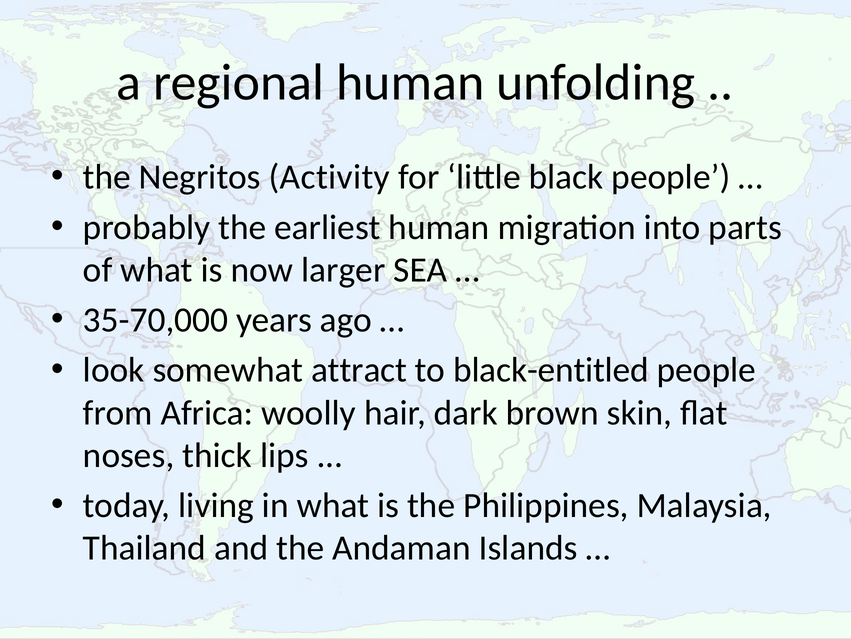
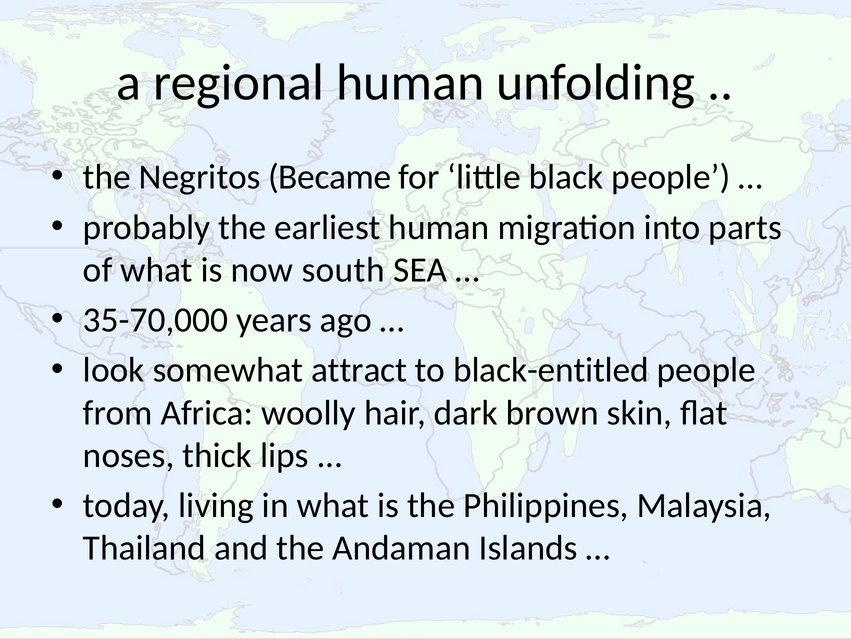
Activity: Activity -> Became (330, 177)
larger: larger -> south (343, 270)
